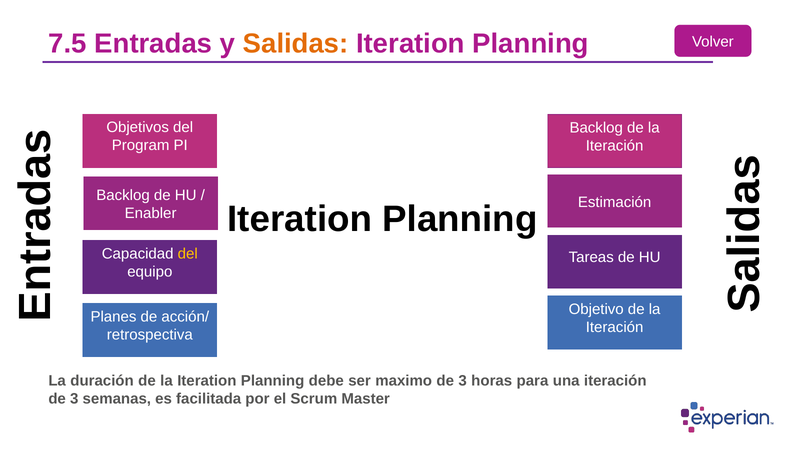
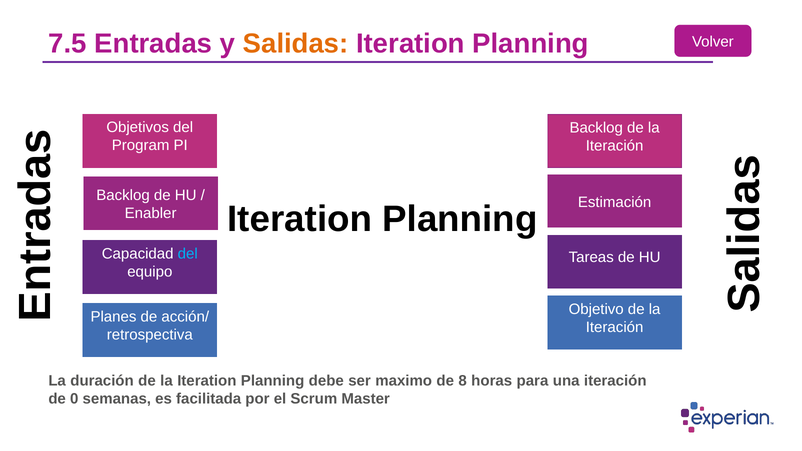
del colour: yellow -> light blue (188, 254)
maximo de 3: 3 -> 8 (463, 381)
3: 3 -> 0 (74, 399)
